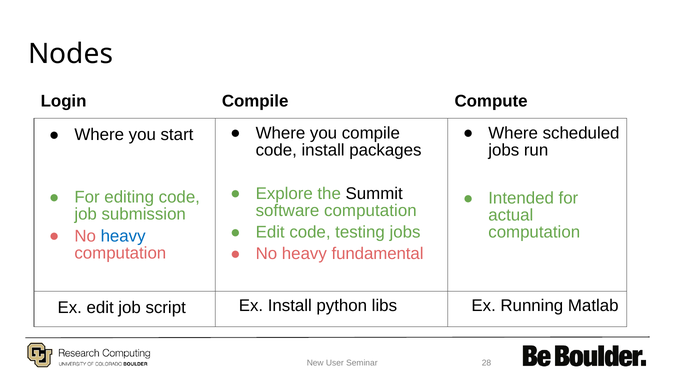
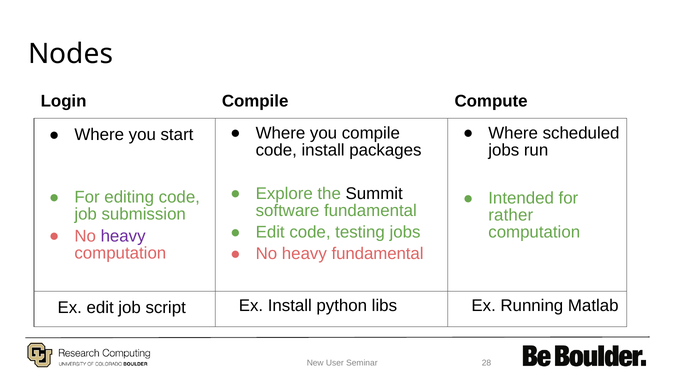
software computation: computation -> fundamental (370, 210)
actual: actual -> rather (511, 215)
heavy colour: blue -> purple (123, 236)
